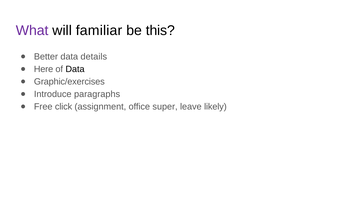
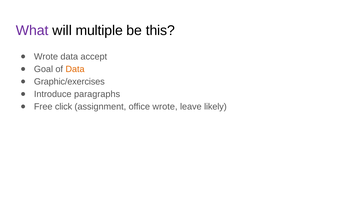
familiar: familiar -> multiple (99, 31)
Better: Better -> Wrote (46, 57)
details: details -> accept (94, 57)
Here: Here -> Goal (43, 69)
Data colour: black -> orange (75, 69)
office super: super -> wrote (165, 107)
